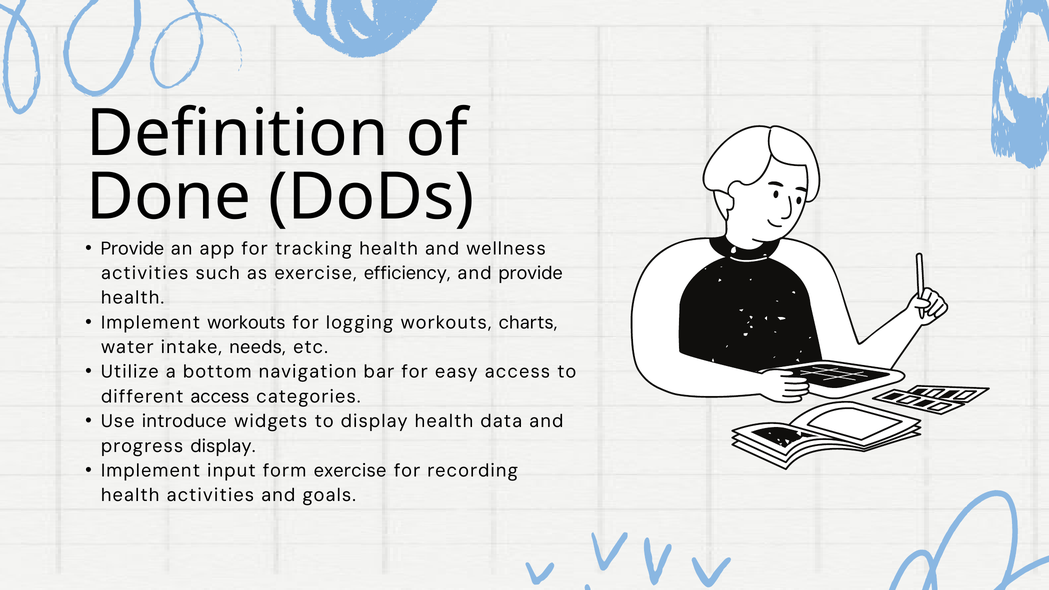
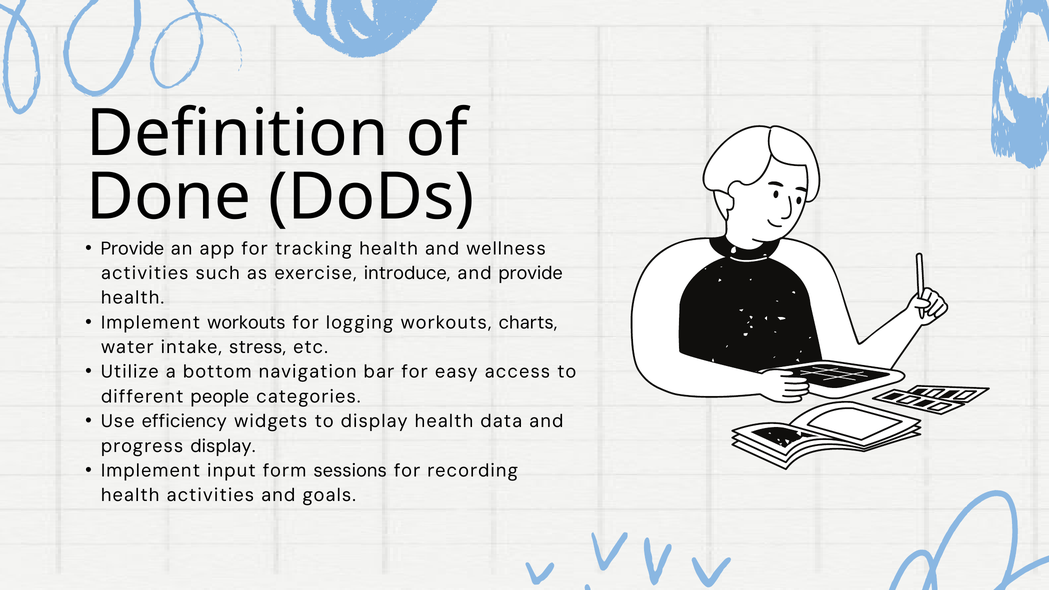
efficiency: efficiency -> introduce (407, 273)
needs: needs -> stress (258, 347)
different access: access -> people (220, 397)
introduce: introduce -> efficiency (184, 421)
form exercise: exercise -> sessions (350, 471)
